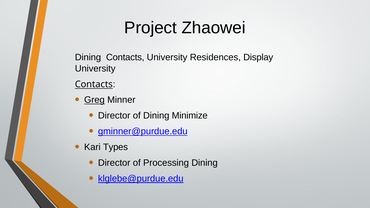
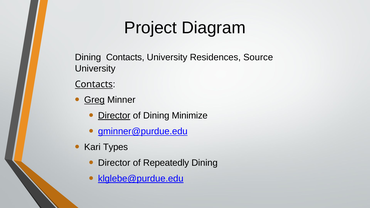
Zhaowei: Zhaowei -> Diagram (214, 28)
Display: Display -> Source (258, 57)
Director underline: none -> present (114, 116)
Processing: Processing -> Repeatedly (166, 163)
